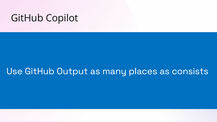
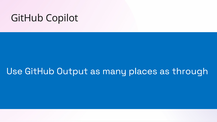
consists: consists -> through (190, 71)
